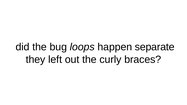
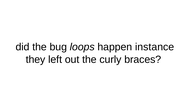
separate: separate -> instance (155, 47)
